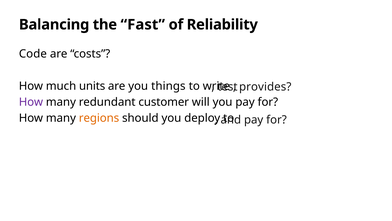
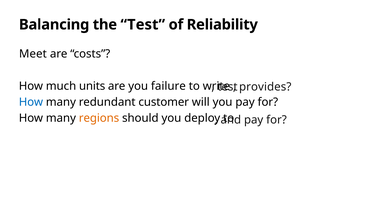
the Fast: Fast -> Test (143, 25)
Code: Code -> Meet (33, 54)
things: things -> failure (168, 86)
How colour: purple -> blue (31, 102)
